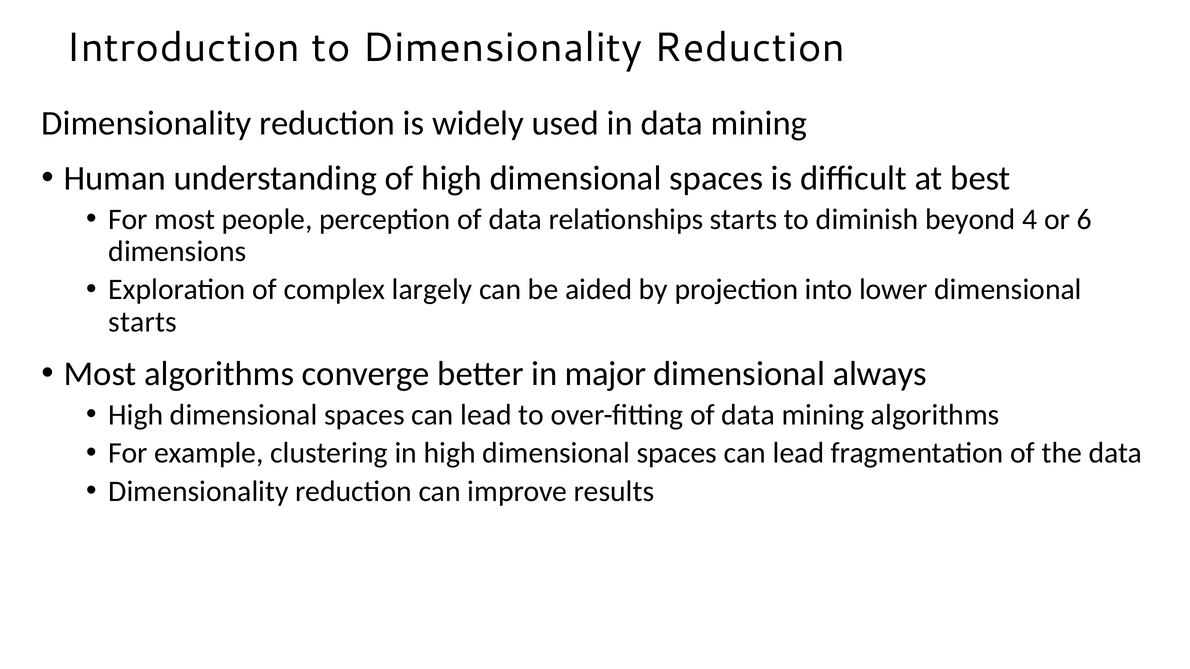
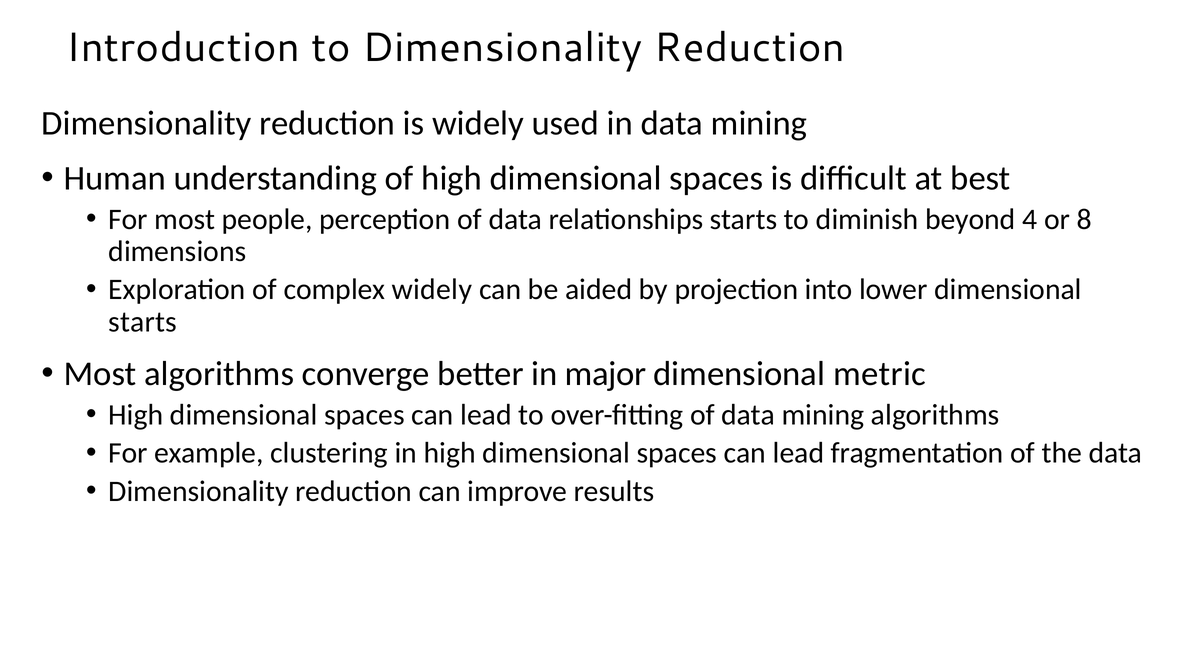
6: 6 -> 8 (1084, 219)
complex largely: largely -> widely (432, 290)
always: always -> metric (880, 374)
